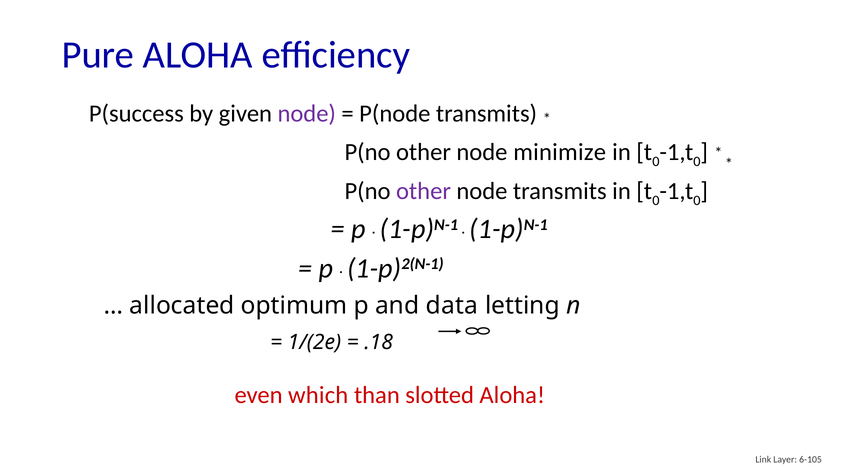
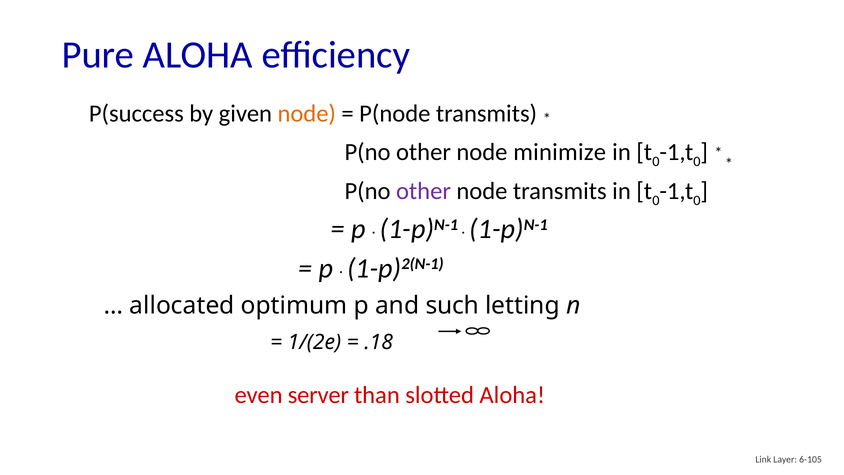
node colour: purple -> orange (307, 114)
data: data -> such (452, 305)
which: which -> server (318, 395)
